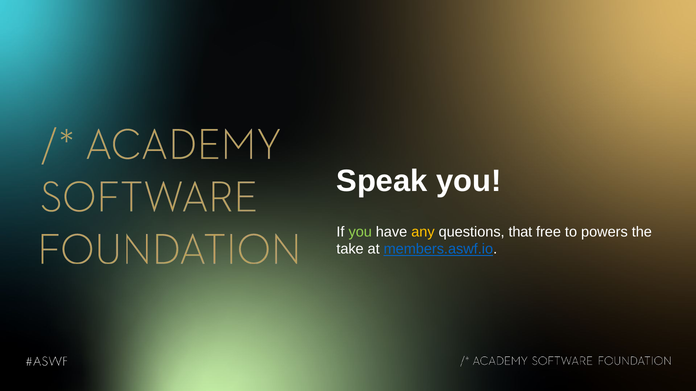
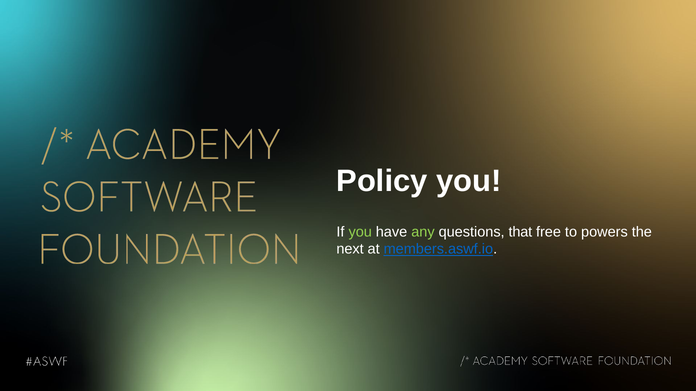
Speak: Speak -> Policy (382, 181)
any colour: yellow -> light green (423, 232)
take: take -> next (350, 249)
